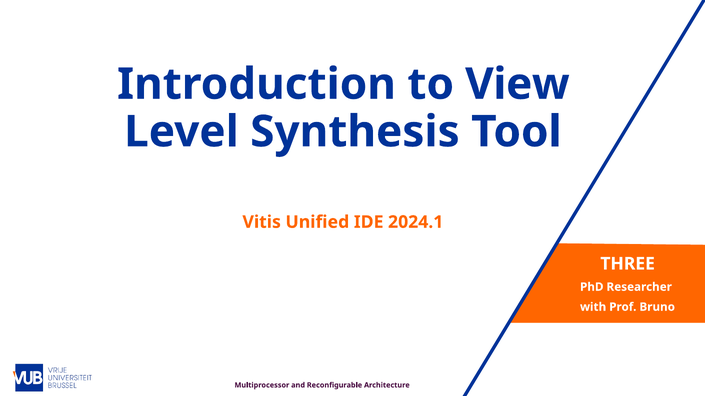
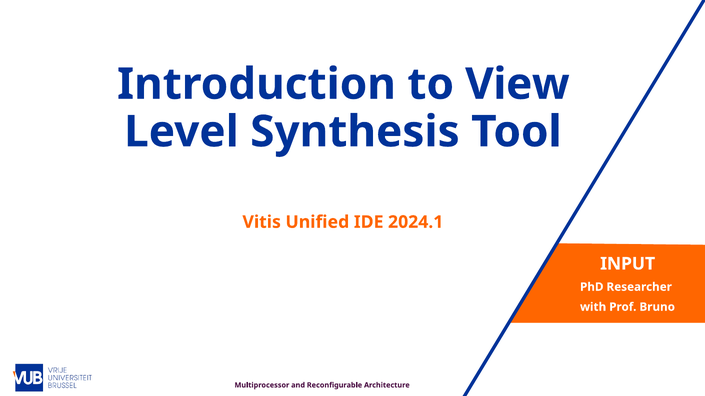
THREE: THREE -> INPUT (628, 264)
